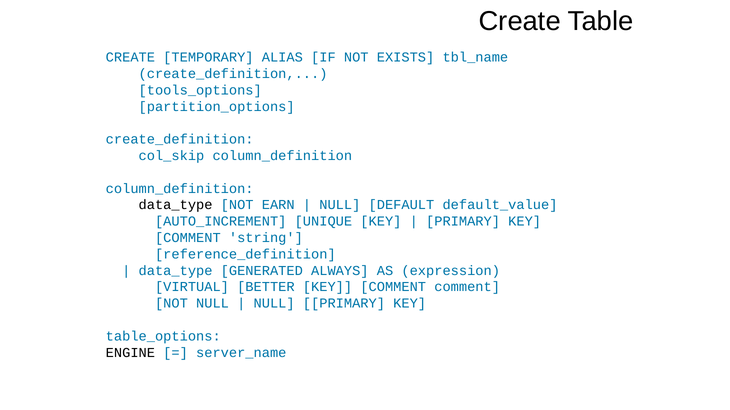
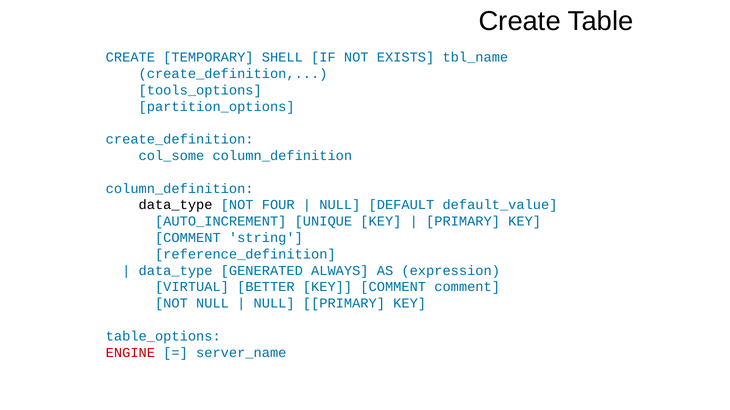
ALIAS: ALIAS -> SHELL (282, 57)
col_skip: col_skip -> col_some (171, 156)
EARN: EARN -> FOUR (278, 205)
ENGINE colour: black -> red (130, 353)
